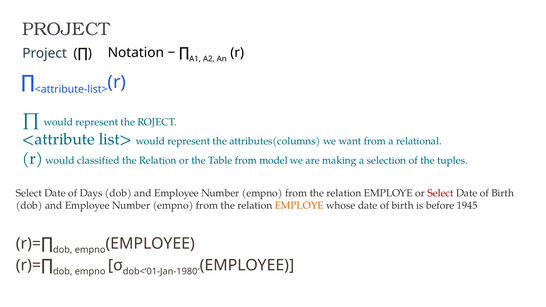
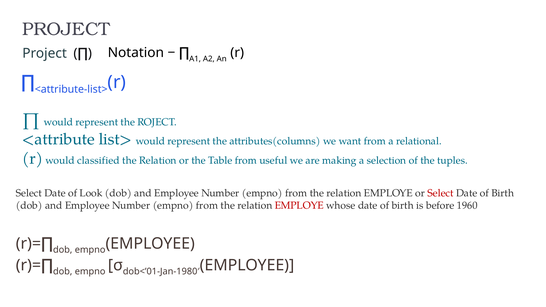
model: model -> useful (273, 160)
Days: Days -> Look (91, 193)
EMPLOYE colour: orange -> red (299, 205)
1945: 1945 -> 1960 (467, 205)
